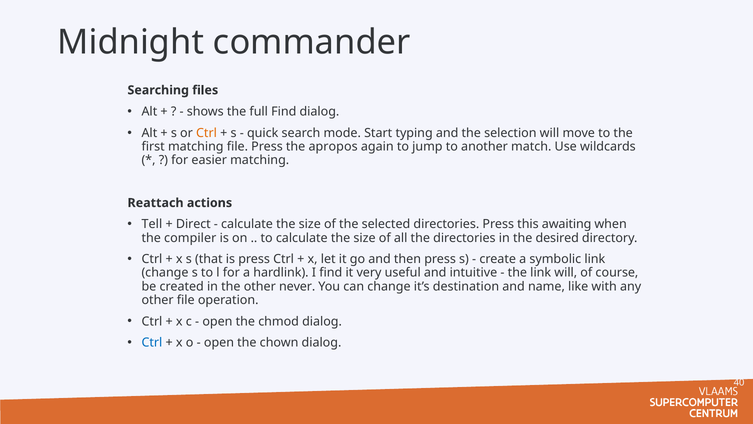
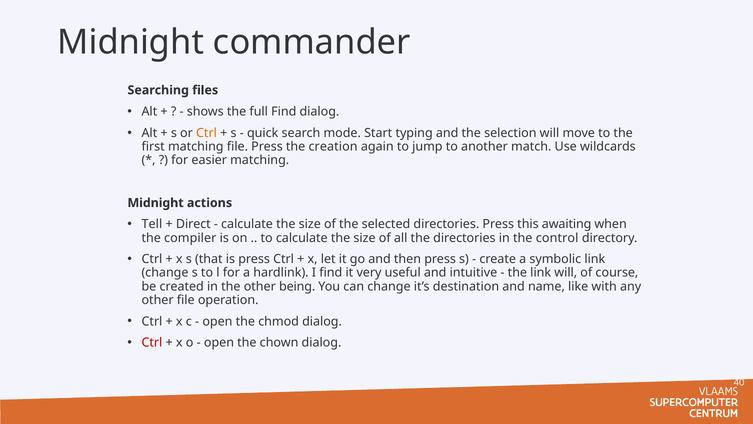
apropos: apropos -> creation (333, 146)
Reattach: Reattach -> Midnight (156, 203)
desired: desired -> control (557, 238)
never: never -> being (297, 286)
Ctrl colour: blue -> red (152, 342)
